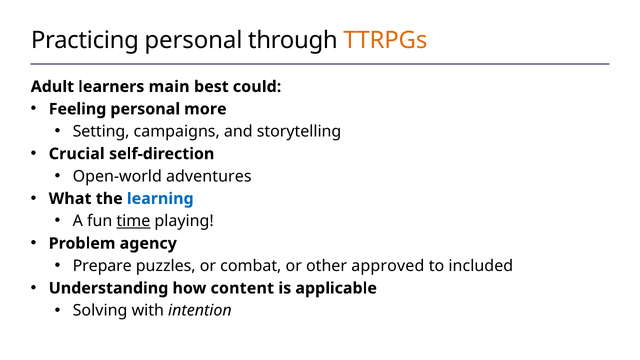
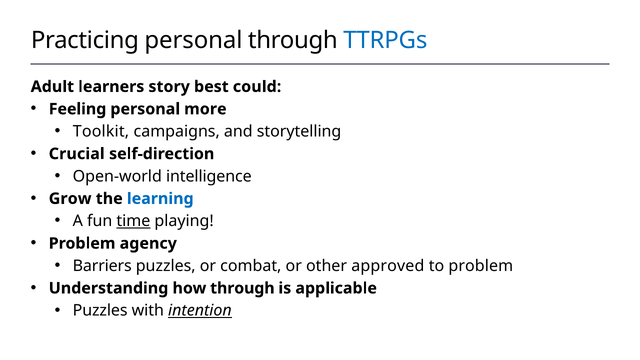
TTRPGs colour: orange -> blue (385, 40)
main: main -> story (169, 87)
Setting: Setting -> Toolkit (101, 131)
adventures: adventures -> intelligence (209, 176)
What: What -> Grow (70, 199)
Prepare: Prepare -> Barriers (102, 266)
to included: included -> problem (481, 266)
how content: content -> through (242, 288)
Solving: Solving -> Puzzles (100, 311)
intention underline: none -> present (200, 311)
